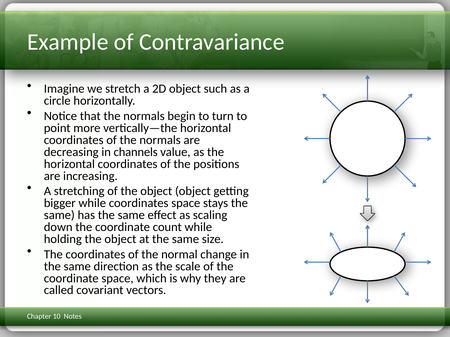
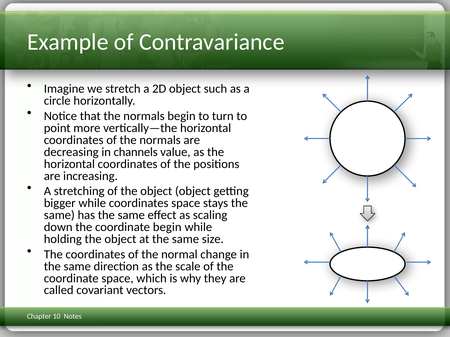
coordinate count: count -> begin (167, 227)
